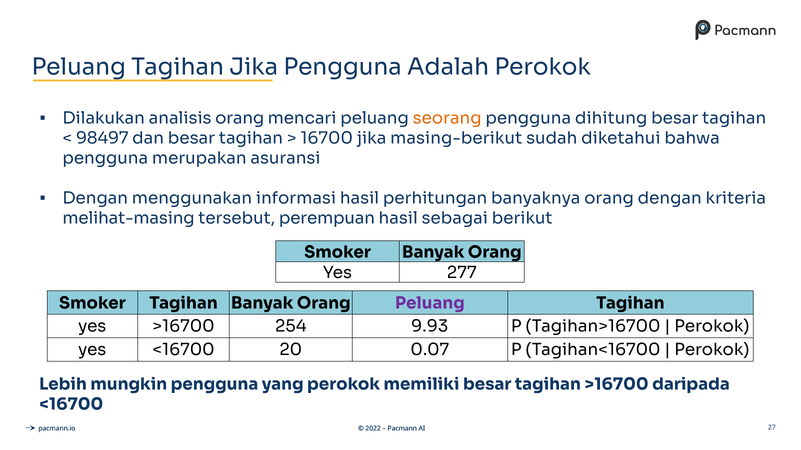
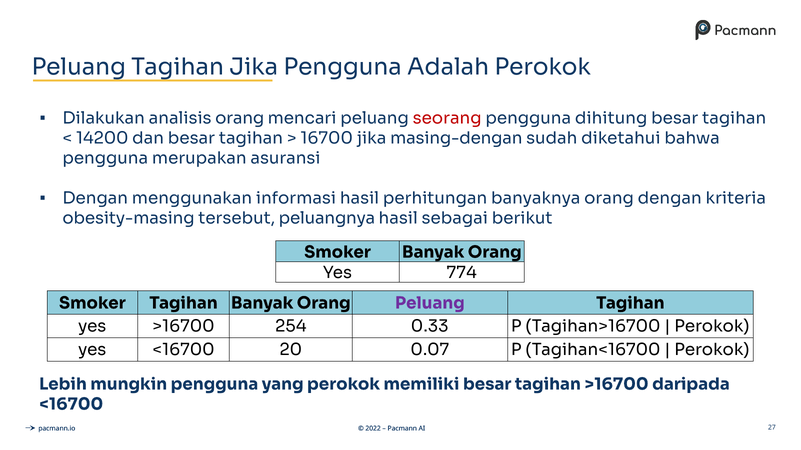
seorang colour: orange -> red (447, 118)
98497: 98497 -> 14200 (102, 138)
masing-berikut: masing-berikut -> masing-dengan (456, 138)
melihat-masing: melihat-masing -> obesity-masing (128, 218)
perempuan: perempuan -> peluangnya (327, 218)
277: 277 -> 774 (462, 273)
9.93: 9.93 -> 0.33 (430, 327)
